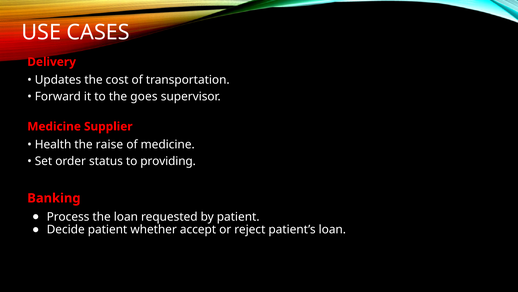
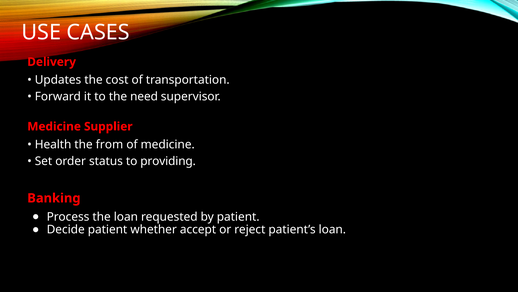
goes: goes -> need (144, 96)
raise: raise -> from (109, 144)
